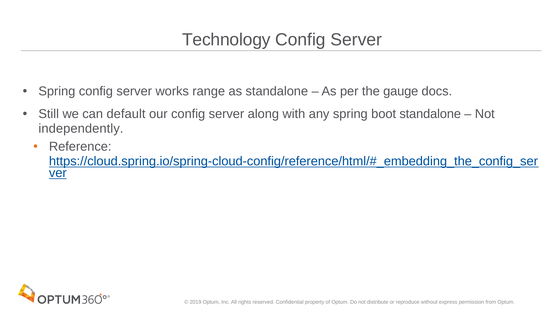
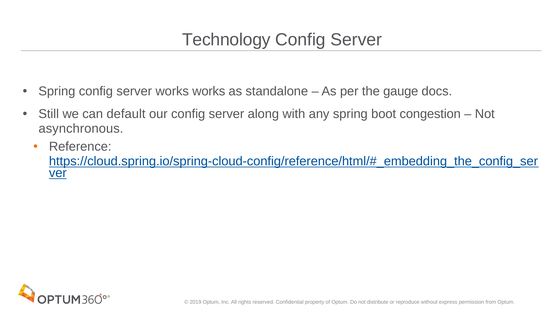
works range: range -> works (209, 91)
boot standalone: standalone -> congestion (430, 114)
independently: independently -> asynchronous (81, 128)
